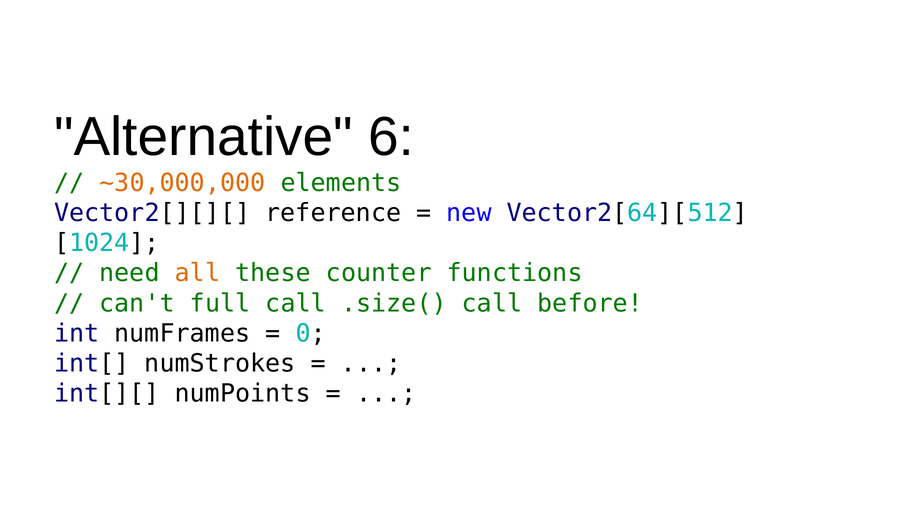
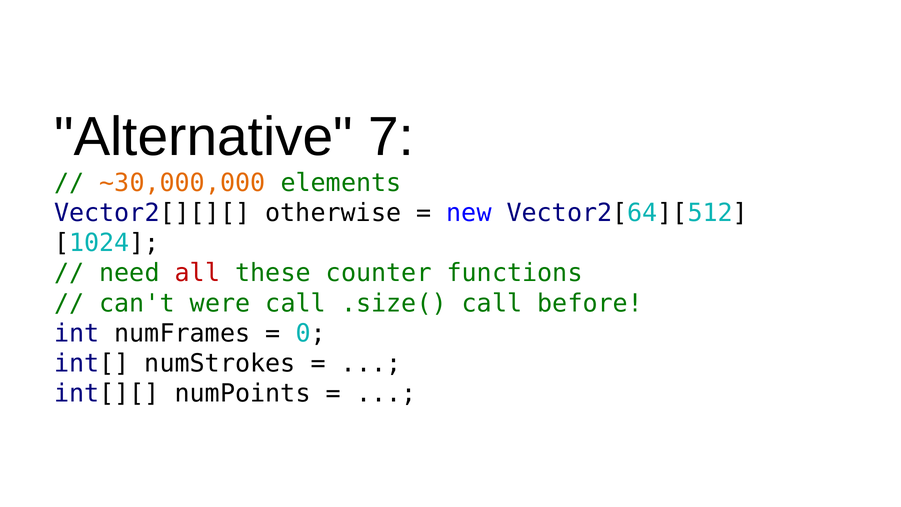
6: 6 -> 7 (391, 137)
reference: reference -> otherwise (333, 213)
all colour: orange -> red (198, 273)
full: full -> were (220, 303)
